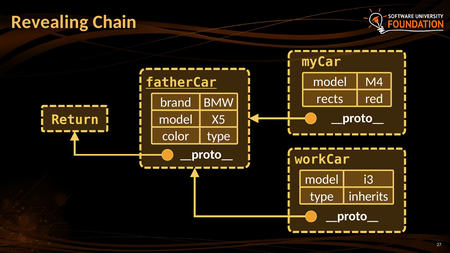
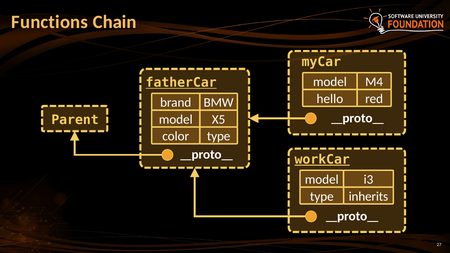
Revealing: Revealing -> Functions (50, 22)
rects: rects -> hello (330, 99)
Return: Return -> Parent (75, 120)
workCar underline: none -> present (322, 160)
